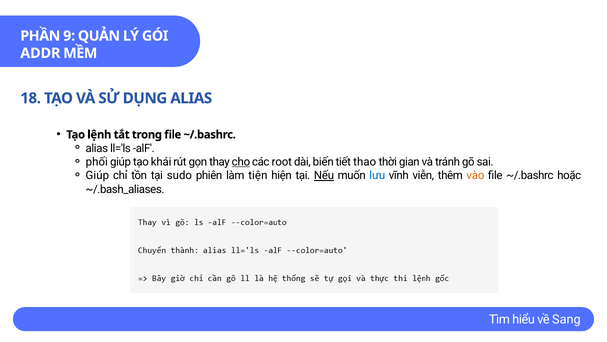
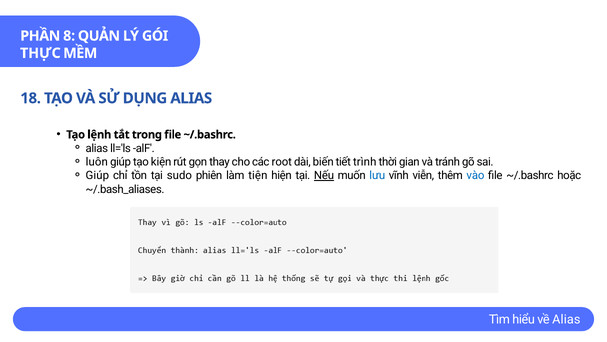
9: 9 -> 8 (69, 36)
ADDR: ADDR -> THỰC (40, 53)
phối: phối -> luôn (97, 162)
khái: khái -> kiện (161, 162)
cho underline: present -> none (241, 162)
thao: thao -> trình (365, 162)
vào colour: orange -> blue (475, 175)
về Sang: Sang -> Alias (566, 319)
